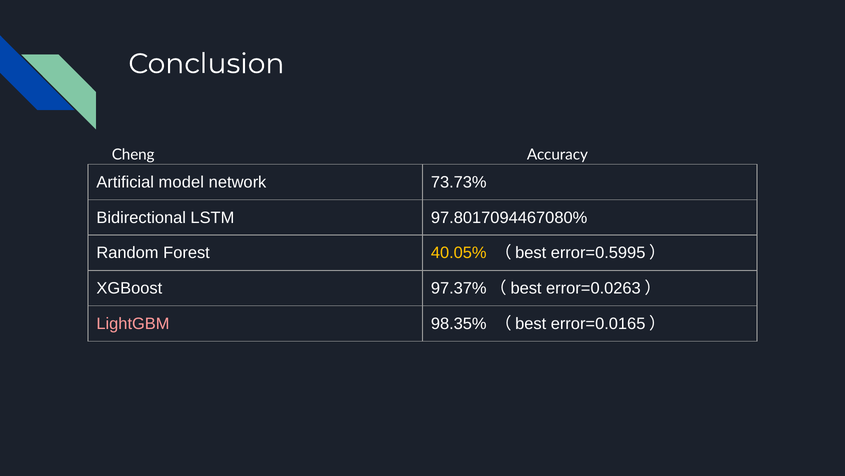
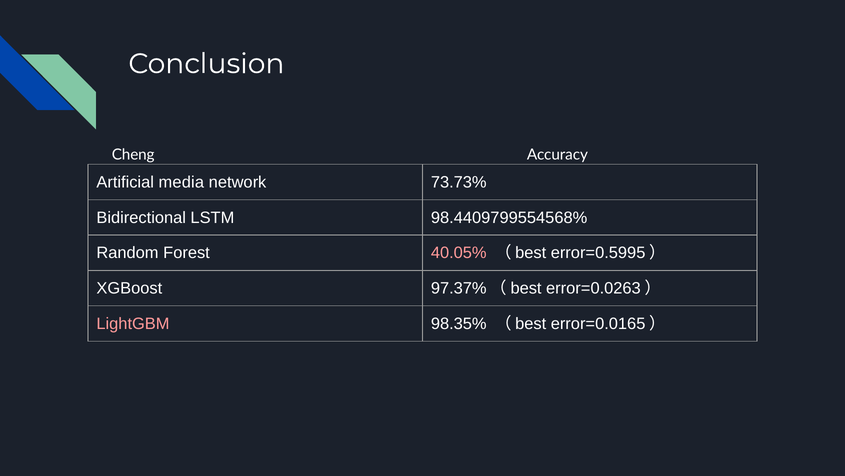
model: model -> media (181, 182)
97.8017094467080%: 97.8017094467080% -> 98.4409799554568% (509, 217)
40.05% colour: yellow -> pink (459, 253)
